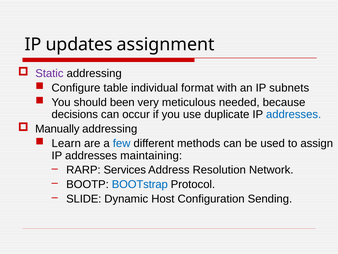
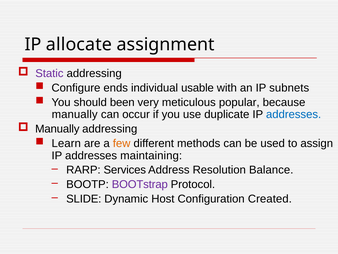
updates: updates -> allocate (79, 44)
table: table -> ends (116, 88)
format: format -> usable (197, 88)
needed: needed -> popular (239, 102)
decisions: decisions -> manually (75, 114)
few colour: blue -> orange (122, 143)
Network: Network -> Balance (271, 170)
BOOTstrap colour: blue -> purple (140, 184)
Sending: Sending -> Created (270, 198)
